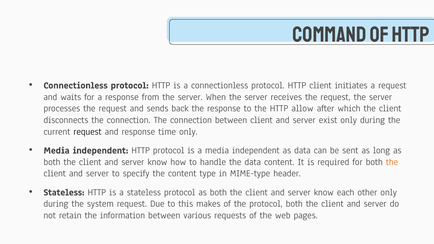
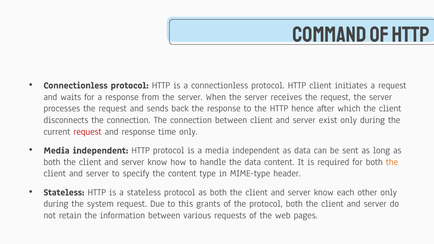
allow: allow -> hence (303, 108)
request colour: black -> red (87, 132)
makes: makes -> grants (208, 204)
